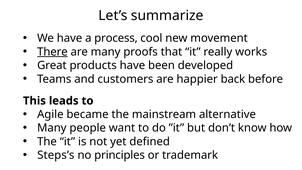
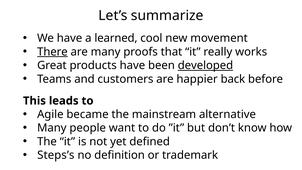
process: process -> learned (116, 38)
developed underline: none -> present (205, 65)
principles: principles -> definition (120, 155)
